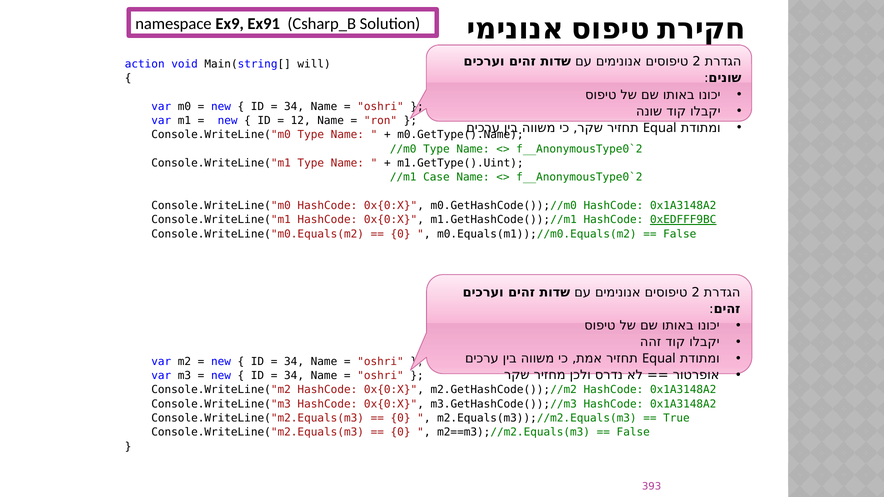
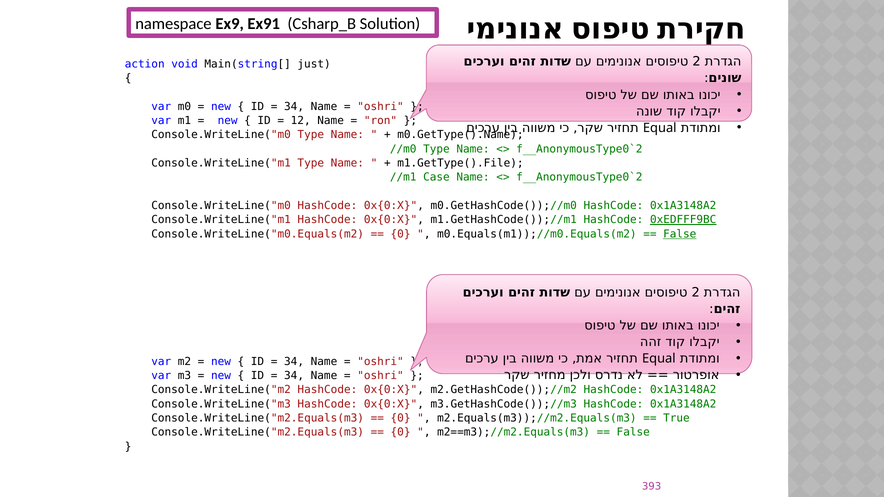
will: will -> just (314, 64)
m1.GetType().Uint: m1.GetType().Uint -> m1.GetType().File (460, 163)
False underline: none -> present (680, 234)
